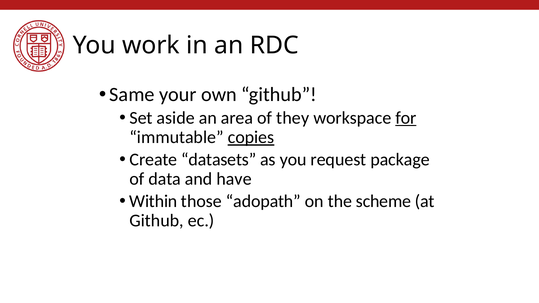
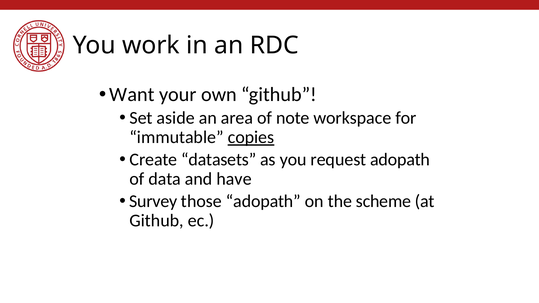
Same: Same -> Want (132, 95)
they: they -> note (293, 118)
for underline: present -> none (406, 118)
request package: package -> adopath (400, 160)
Within: Within -> Survey (153, 201)
